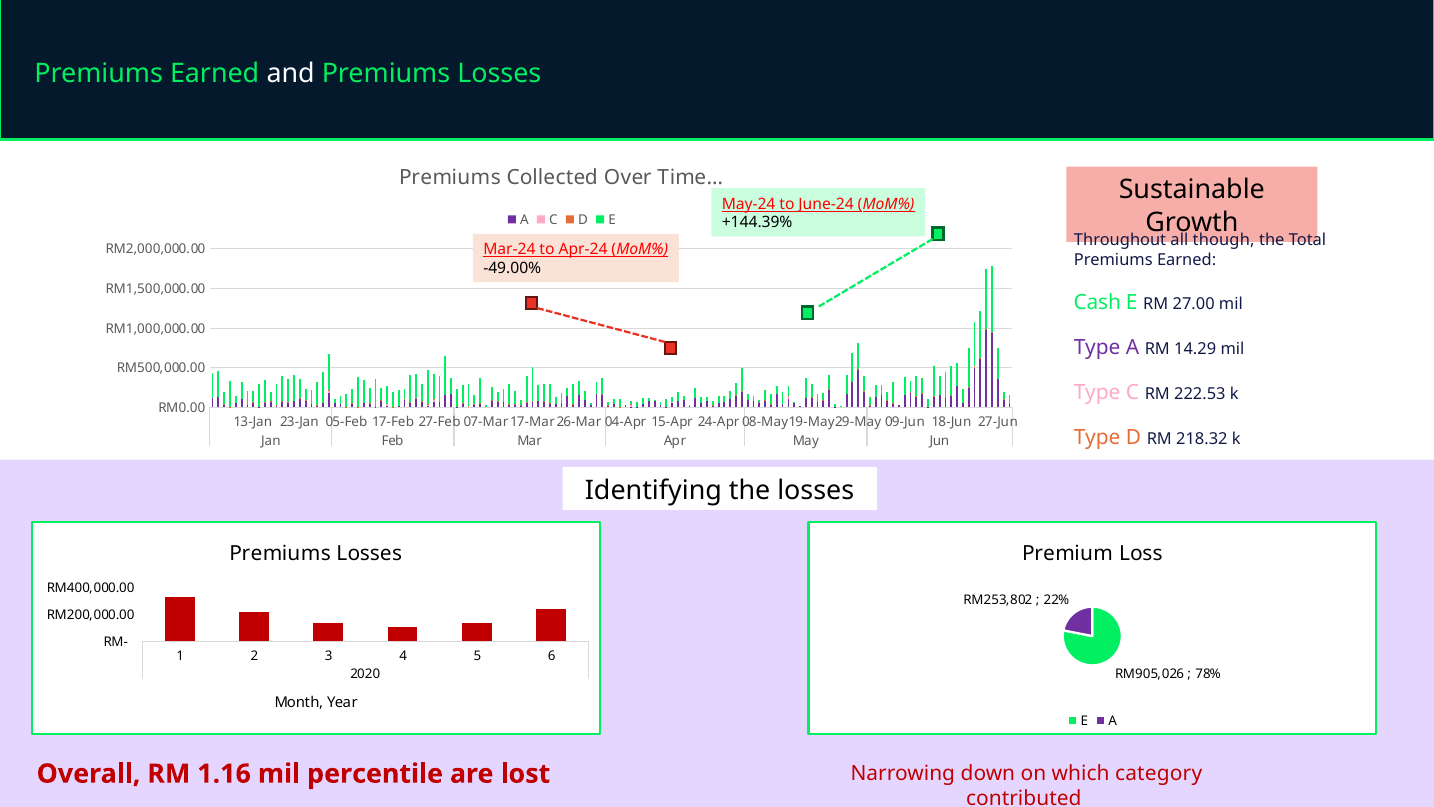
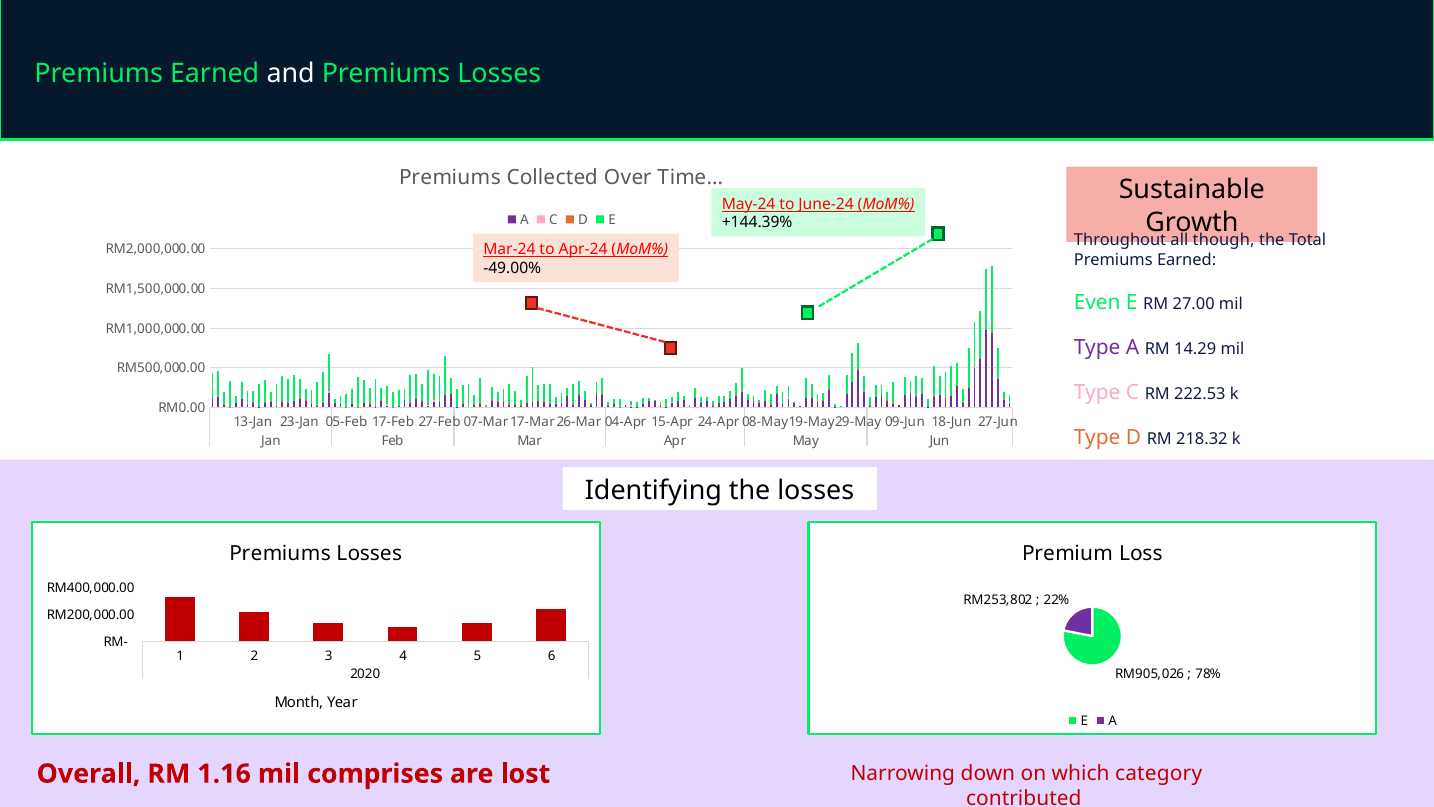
Cash: Cash -> Even (1097, 303)
percentile: percentile -> comprises (375, 773)
